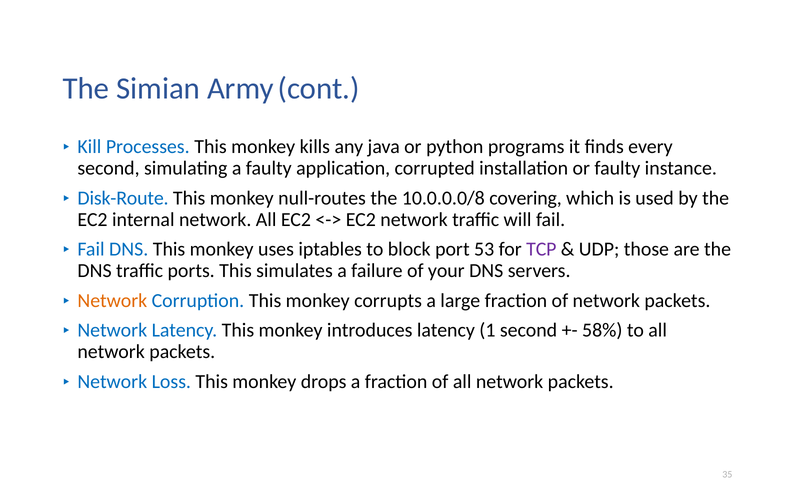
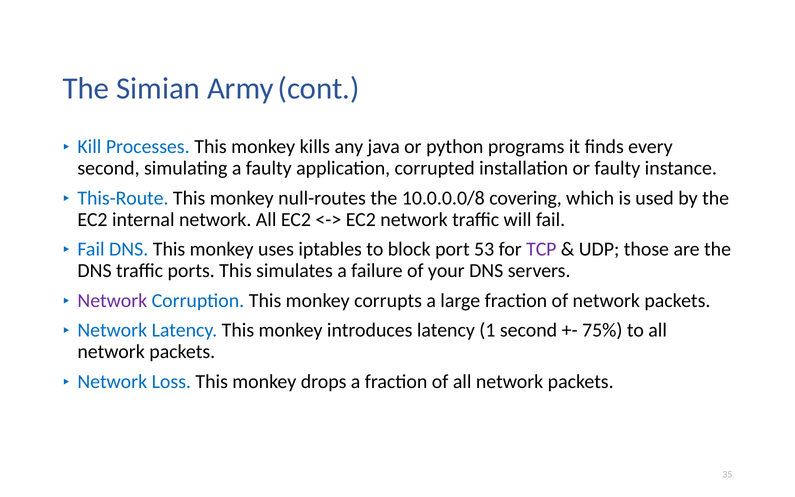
Disk-Route: Disk-Route -> This-Route (123, 198)
Network colour: orange -> purple (112, 301)
58%: 58% -> 75% (602, 330)
